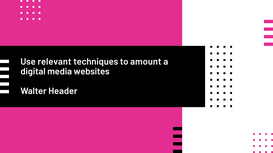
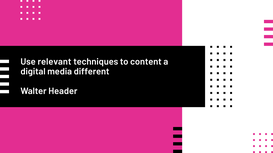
amount: amount -> content (146, 62)
websites: websites -> different (92, 72)
